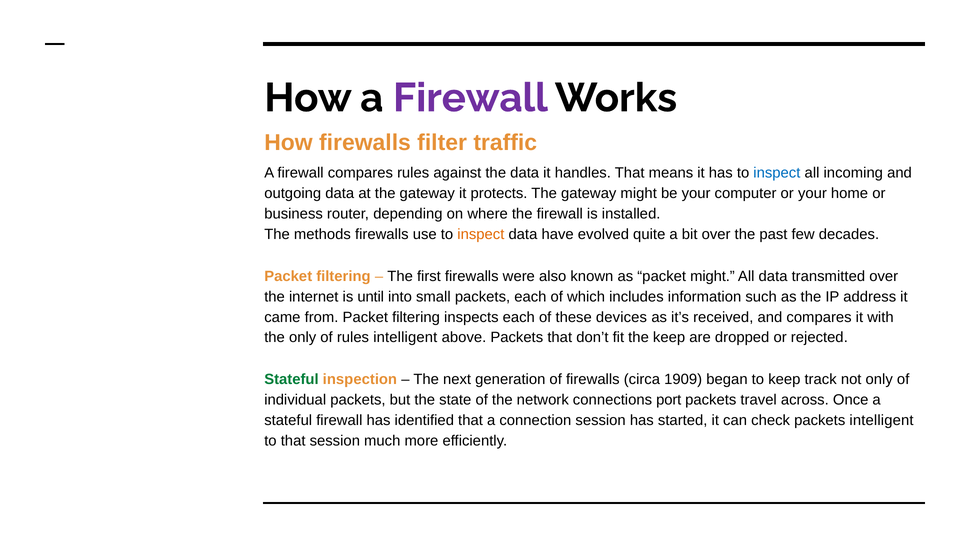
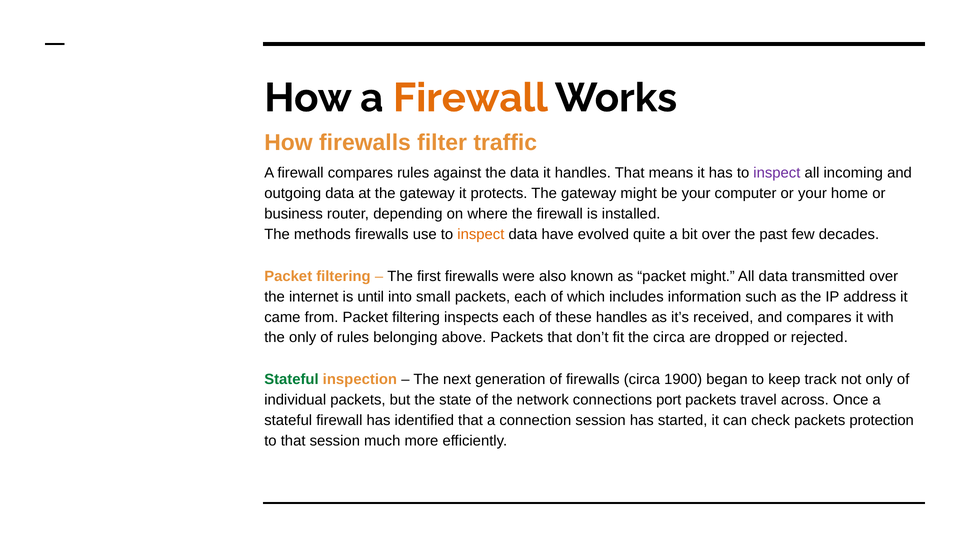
Firewall colour: purple -> orange (470, 98)
inspect colour: blue -> purple (777, 173)
these devices: devices -> handles (622, 317)
rules intelligent: intelligent -> belonging (405, 337)
the keep: keep -> circa (669, 337)
1909: 1909 -> 1900 (683, 379)
packets intelligent: intelligent -> protection (882, 420)
